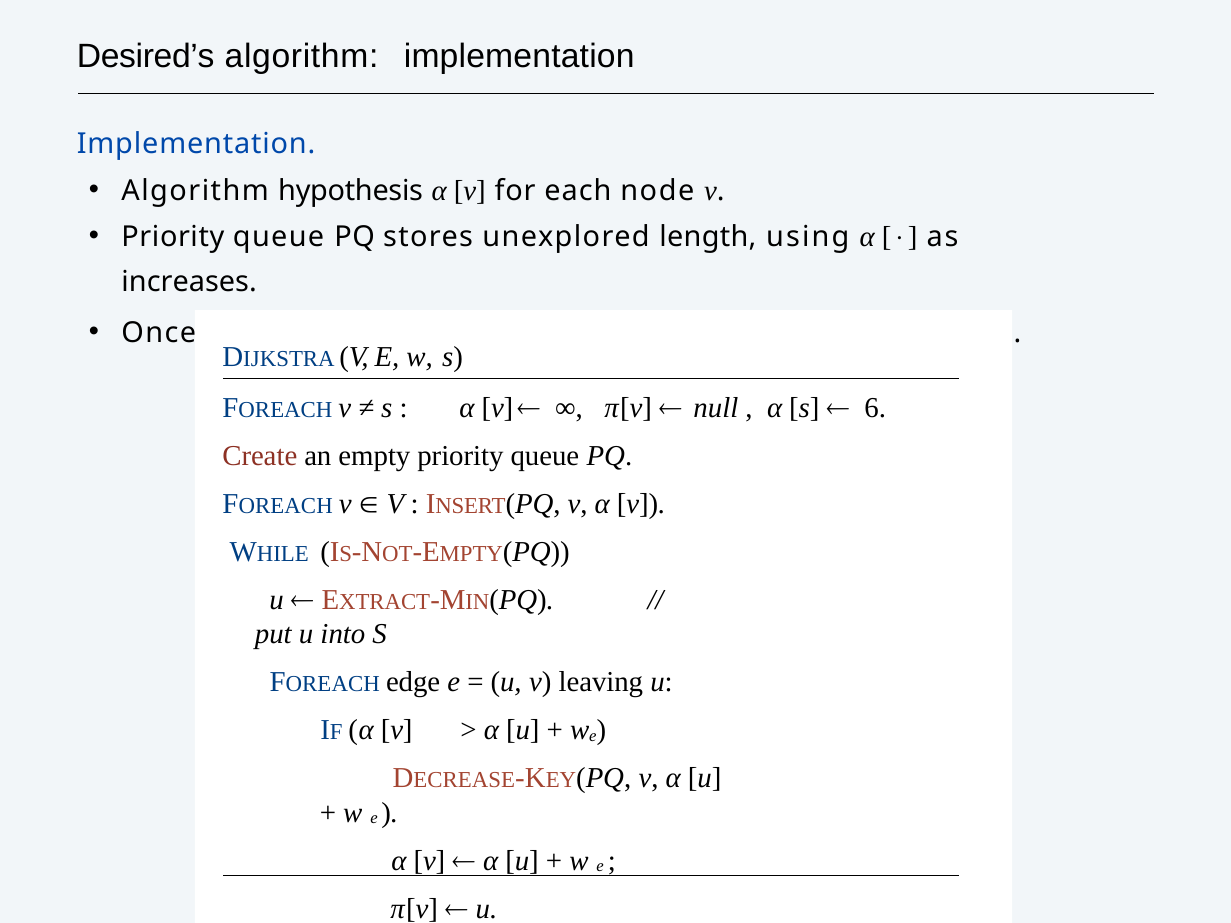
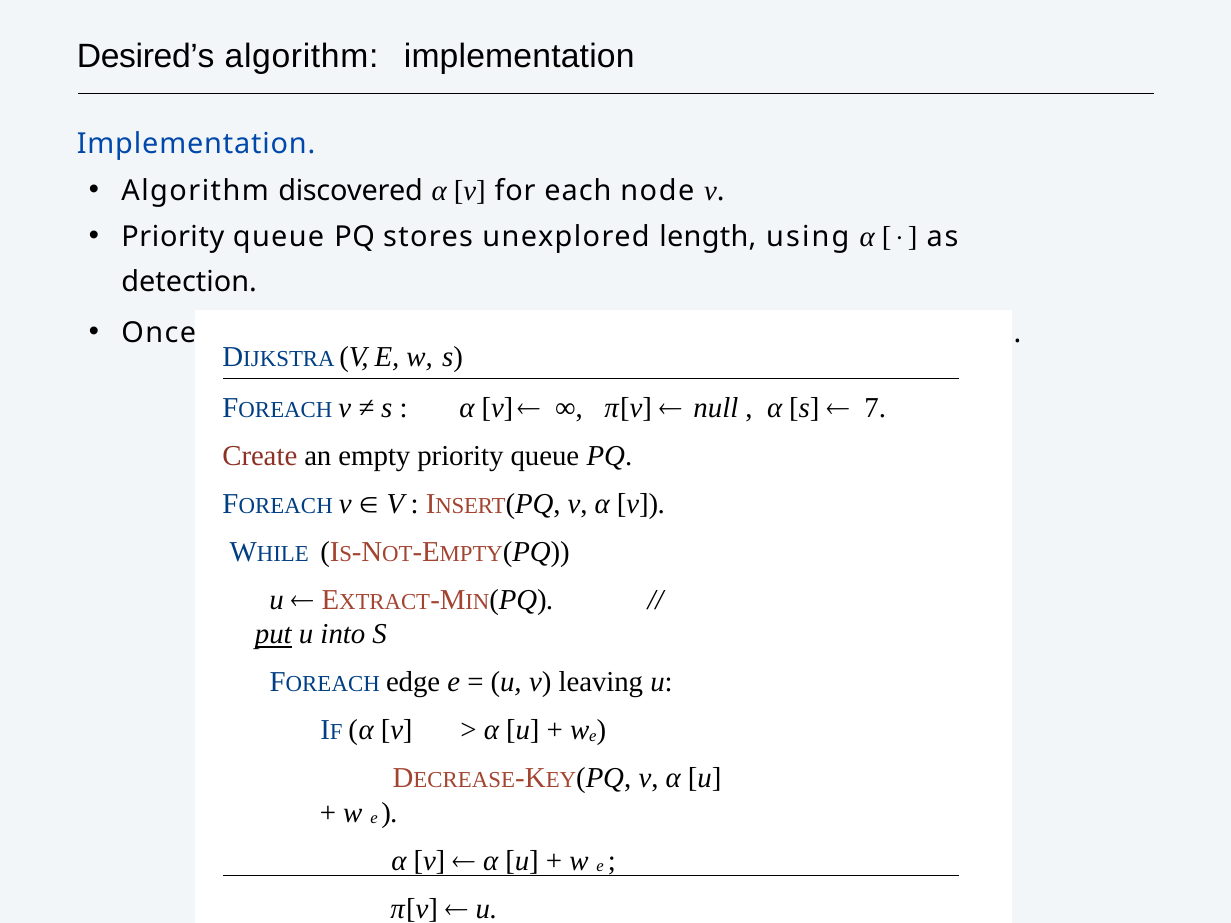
hypothesis: hypothesis -> discovered (351, 191)
increases: increases -> detection (189, 282)
6: 6 -> 7 (875, 408)
put underline: none -> present (273, 635)
